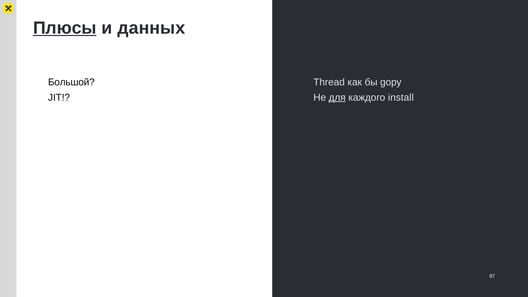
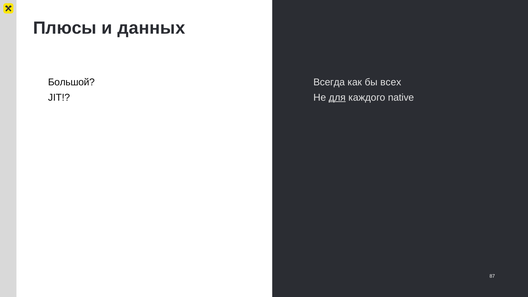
Плюсы underline: present -> none (65, 28)
Thread: Thread -> Всегда (329, 82)
gopy: gopy -> всех (391, 82)
install: install -> native (401, 97)
